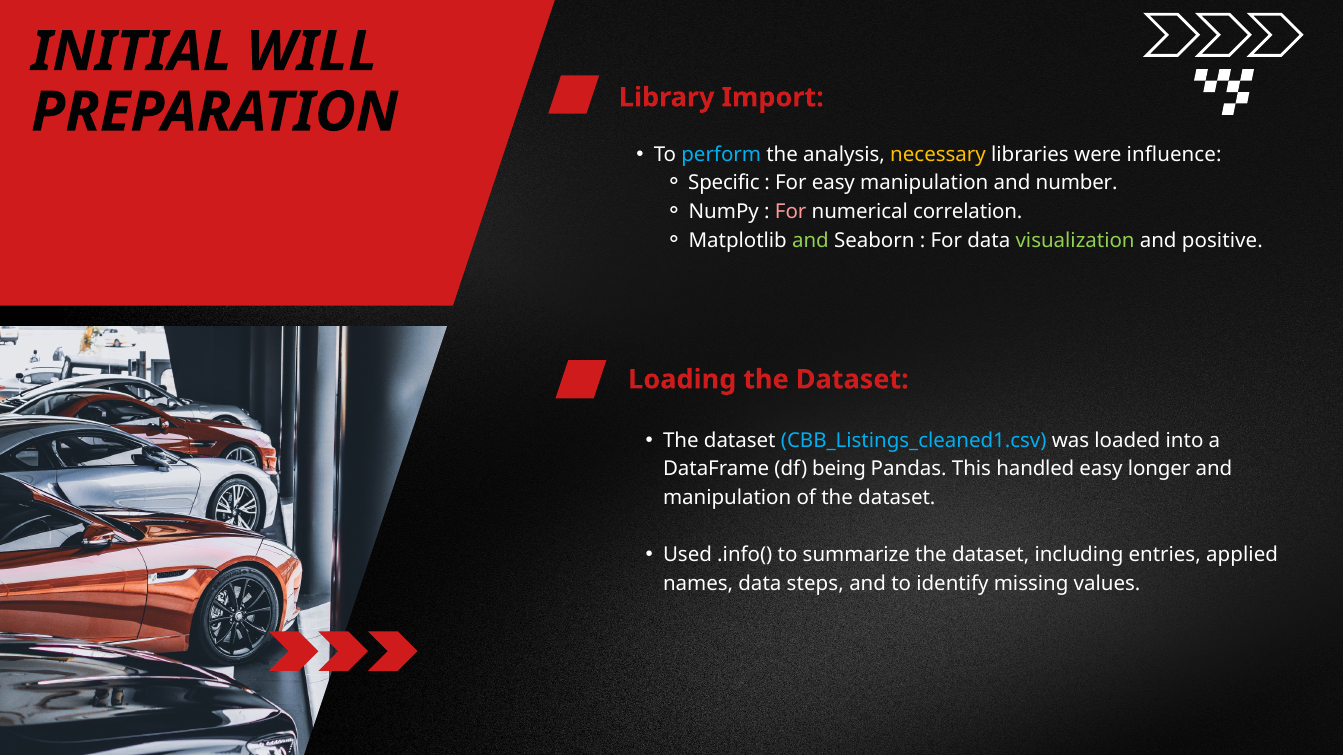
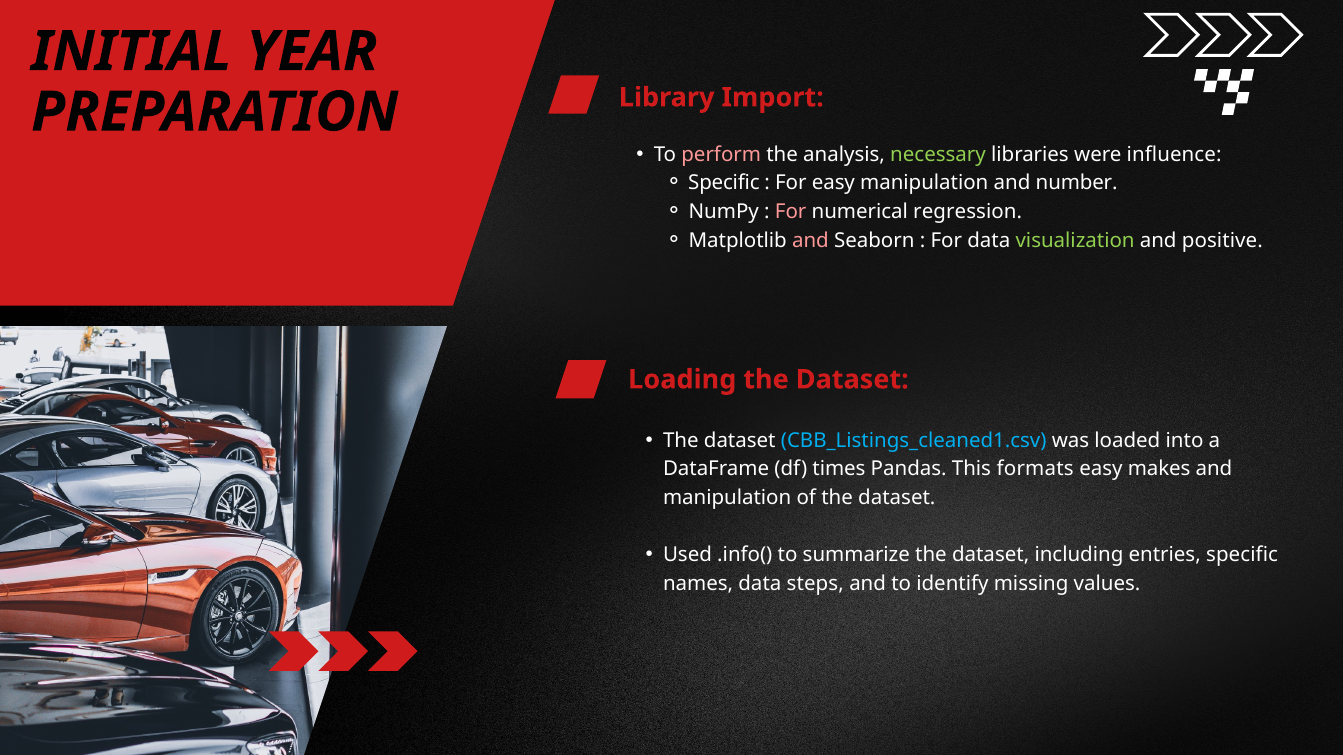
WILL: WILL -> YEAR (312, 52)
perform colour: light blue -> pink (721, 154)
necessary colour: yellow -> light green (938, 154)
correlation: correlation -> regression (968, 212)
and colour: light green -> pink (810, 241)
being: being -> times (839, 469)
handled: handled -> formats (1035, 469)
longer: longer -> makes (1159, 469)
entries applied: applied -> specific (1242, 555)
